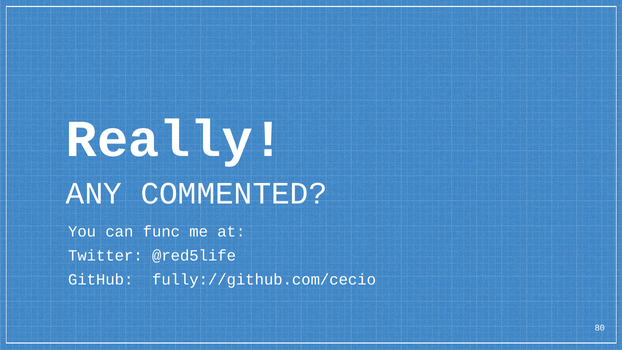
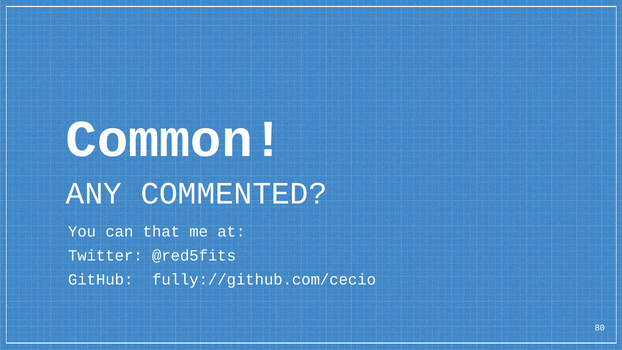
Really: Really -> Common (175, 139)
func: func -> that (161, 232)
@red5life: @red5life -> @red5fits (194, 255)
